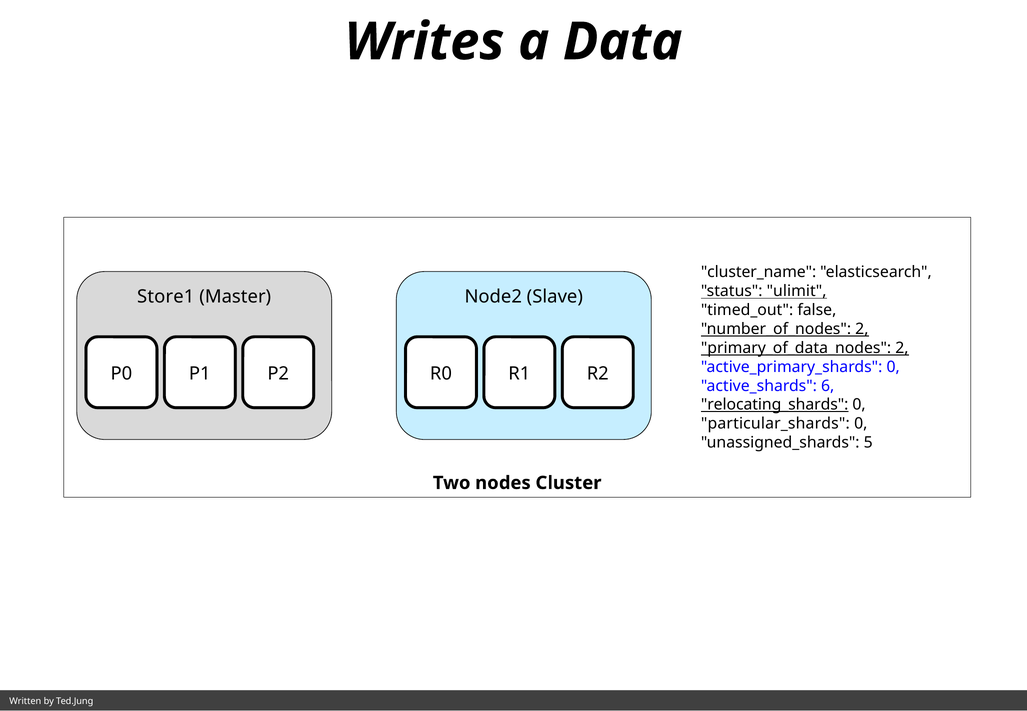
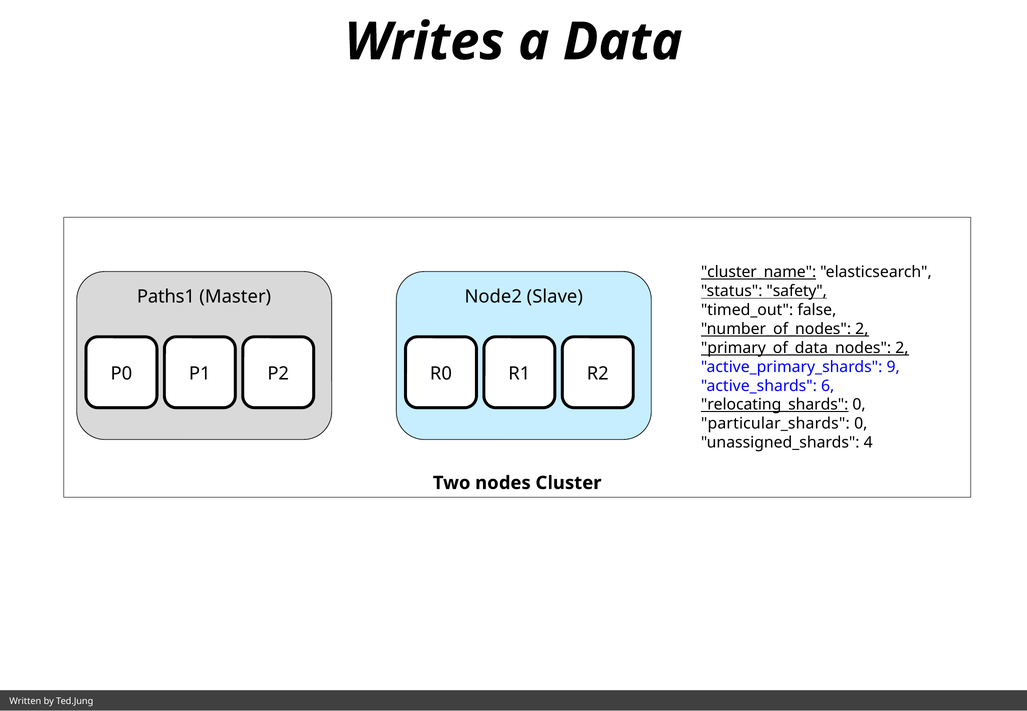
cluster_name underline: none -> present (759, 272)
ulimit: ulimit -> safety (797, 291)
Store1: Store1 -> Paths1 (166, 297)
active_primary_shards 0: 0 -> 9 (893, 367)
5: 5 -> 4 (868, 443)
